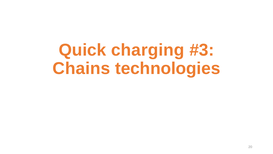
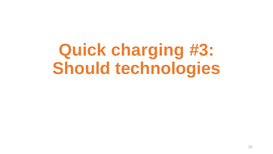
Chains: Chains -> Should (81, 68)
